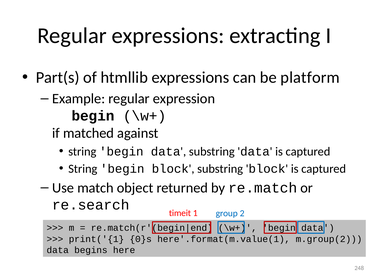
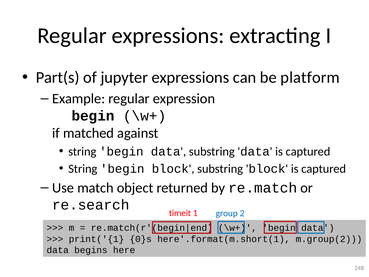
htmllib: htmllib -> jupyter (124, 77)
here'.format(m.value(1: here'.format(m.value(1 -> here'.format(m.short(1 (224, 239)
